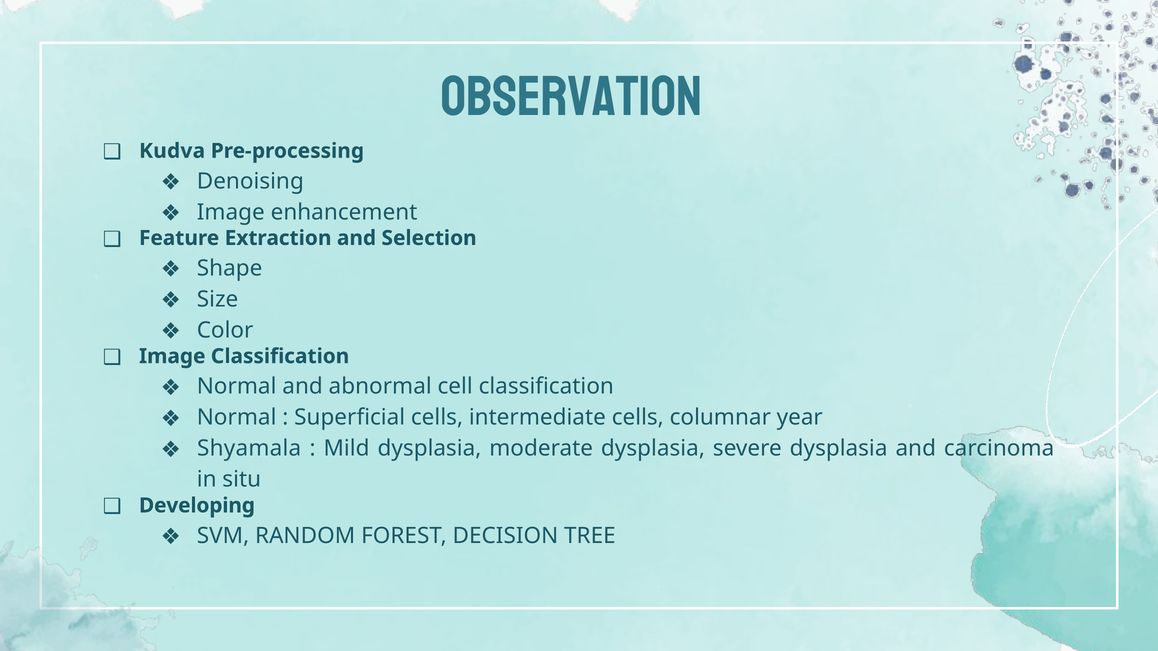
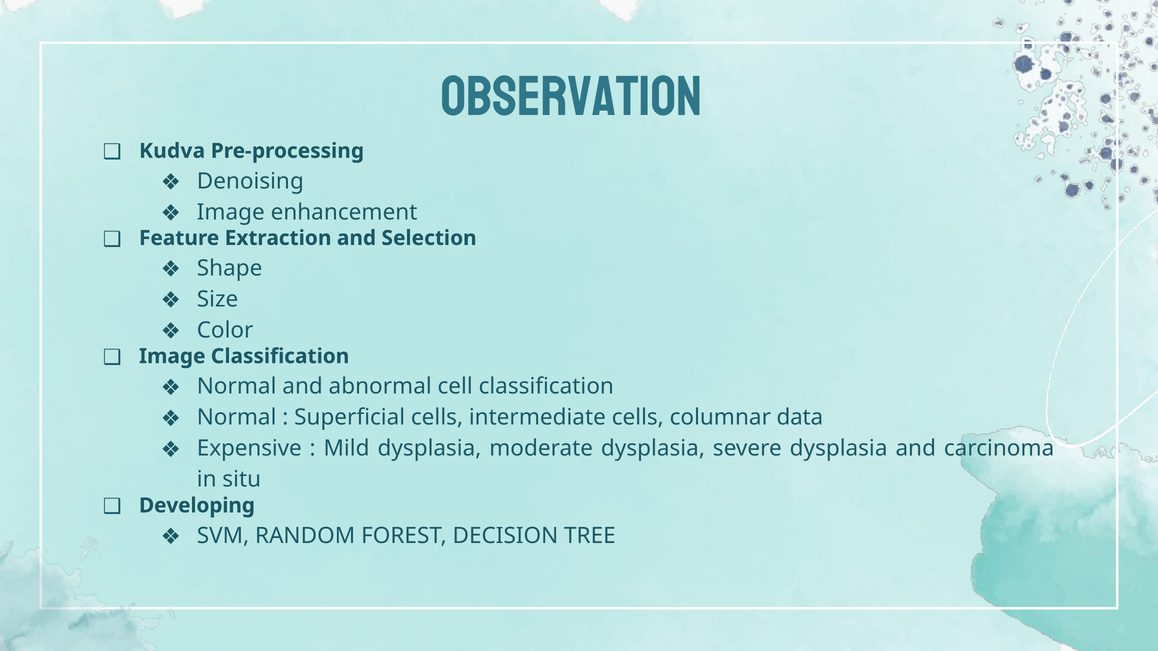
year: year -> data (800, 418)
Shyamala: Shyamala -> Expensive (249, 449)
